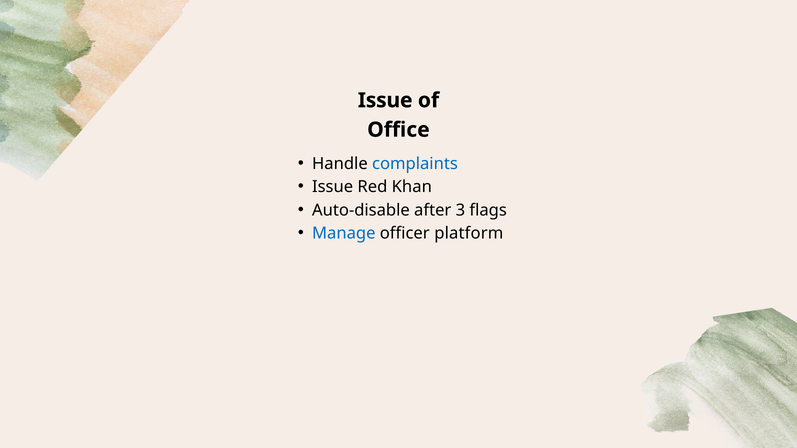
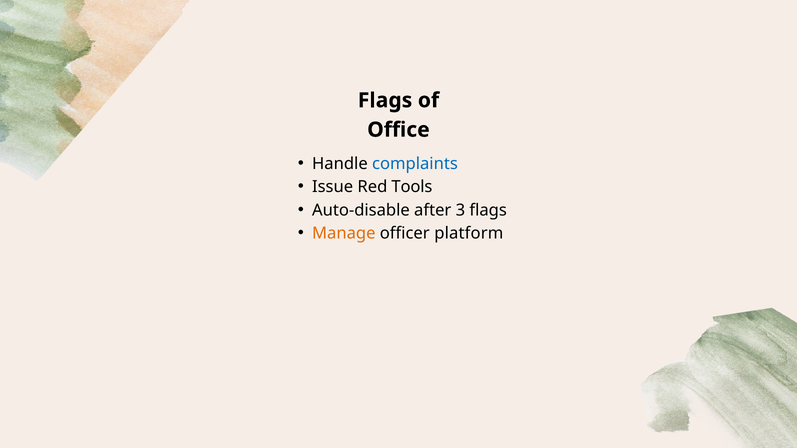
Issue: Issue -> Flags (385, 100)
Khan: Khan -> Tools (412, 187)
Manage colour: blue -> orange (344, 233)
